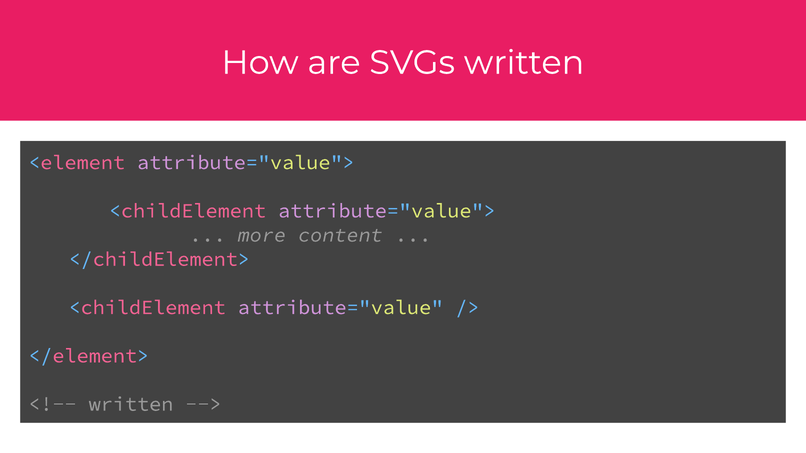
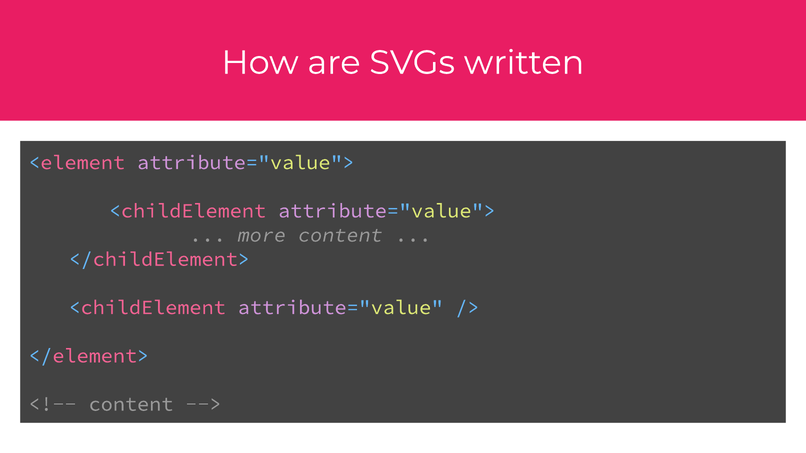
written: written -> content (131, 404)
